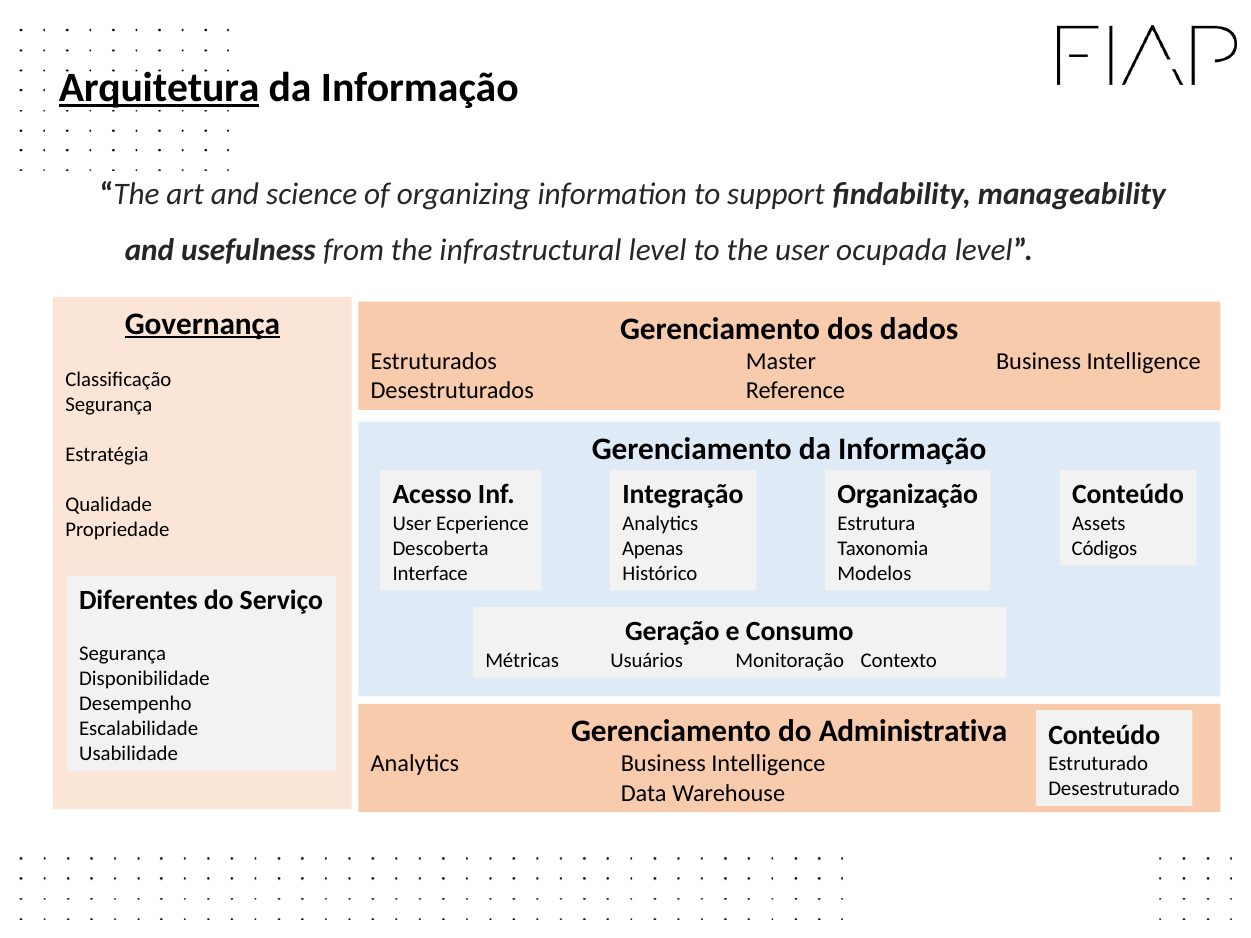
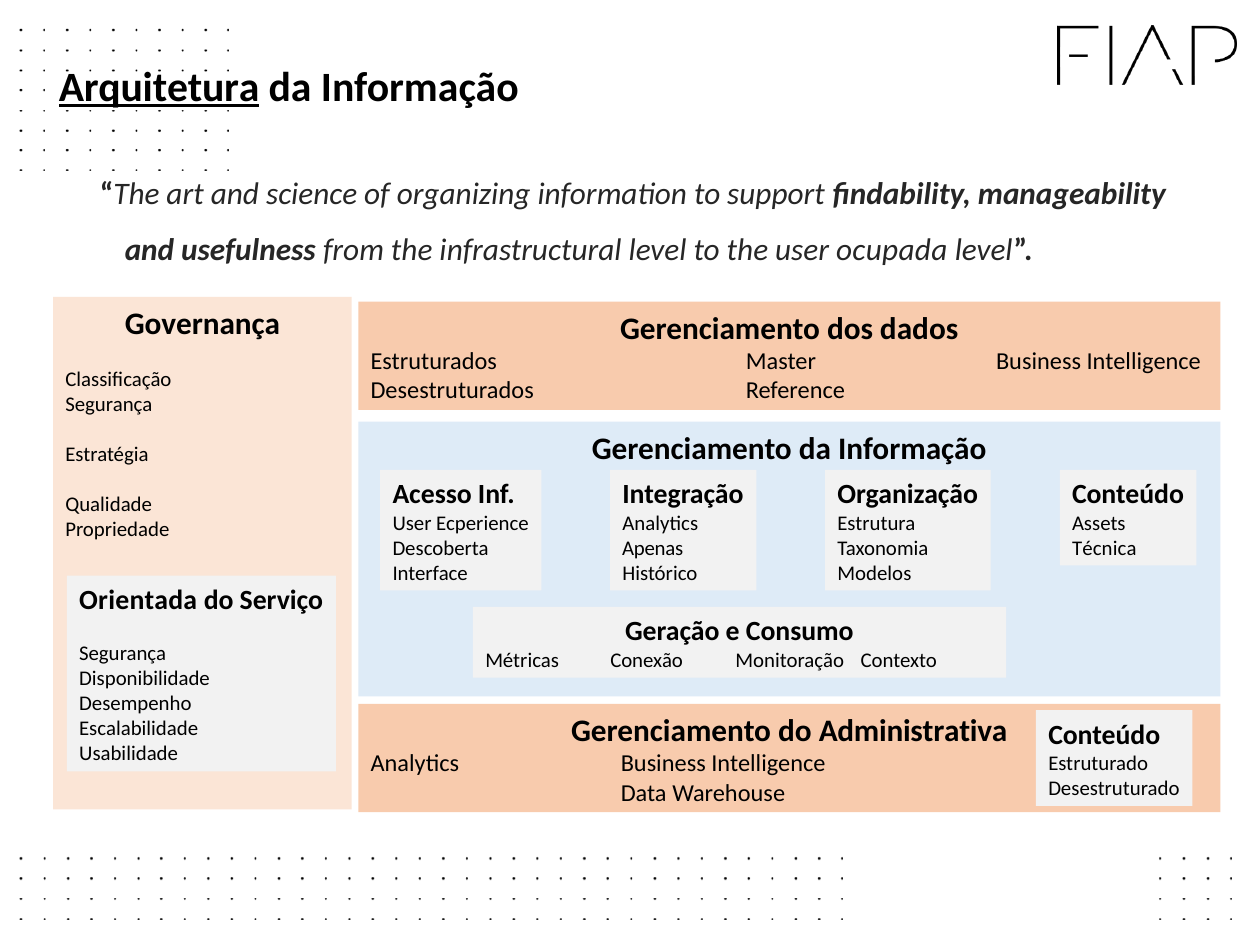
Governança underline: present -> none (202, 324)
Códigos: Códigos -> Técnica (1104, 548)
Diferentes: Diferentes -> Orientada (138, 601)
Usuários: Usuários -> Conexão (647, 661)
